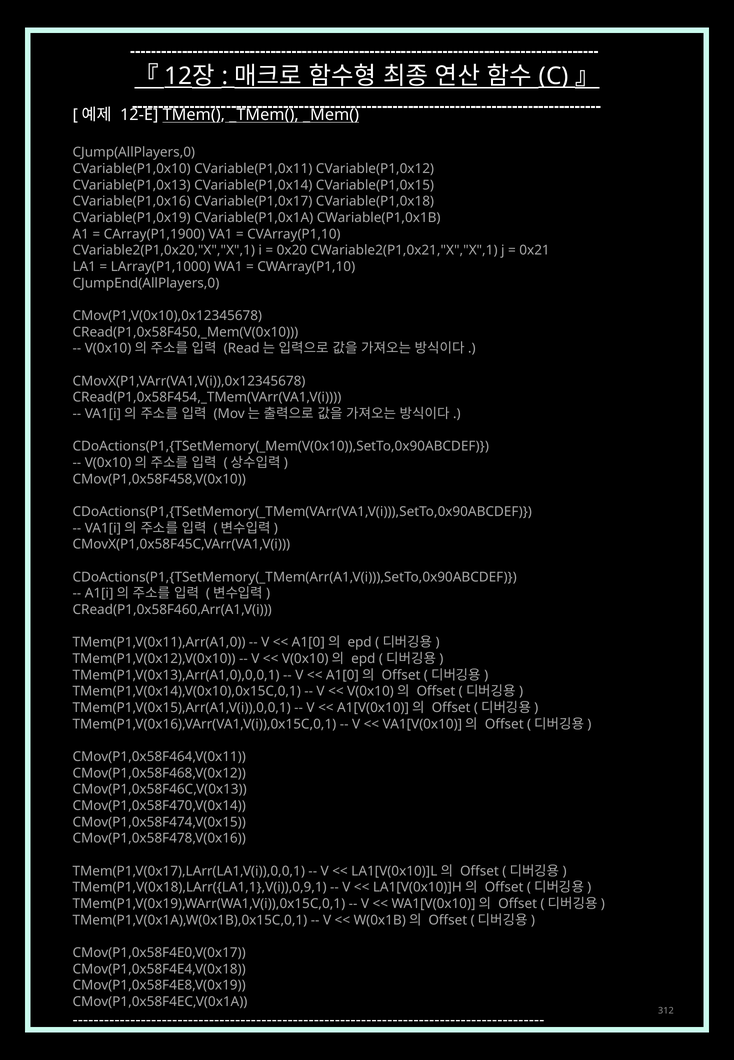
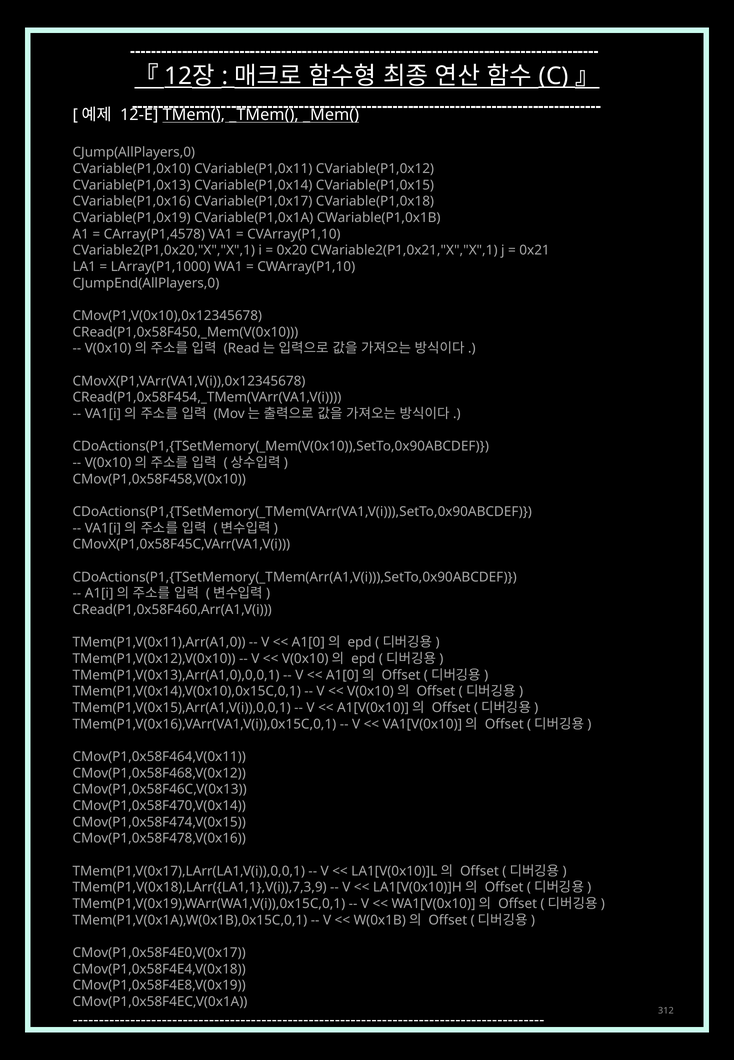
CArray(P1,1900: CArray(P1,1900 -> CArray(P1,4578 (154, 234)
TMem(P1,V(0x18),LArr({LA1,1},V(i)),0,9,1: TMem(P1,V(0x18),LArr({LA1,1},V(i)),0,9,1 -> TMem(P1,V(0x18),LArr({LA1,1},V(i)),7,3,9 (200, 888)
